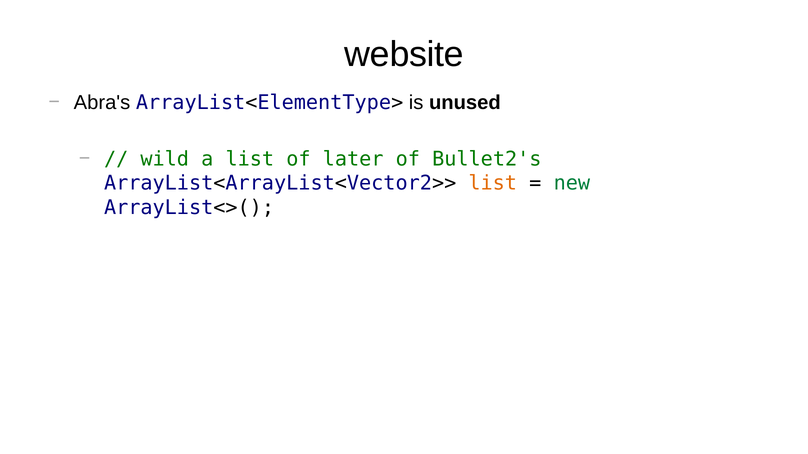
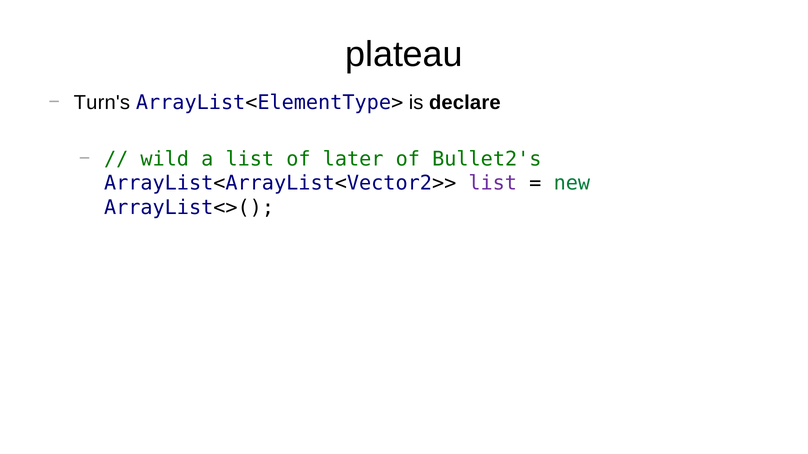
website: website -> plateau (404, 54)
Abra's: Abra's -> Turn's (102, 103)
unused: unused -> declare (465, 103)
list colour: orange -> purple (493, 184)
